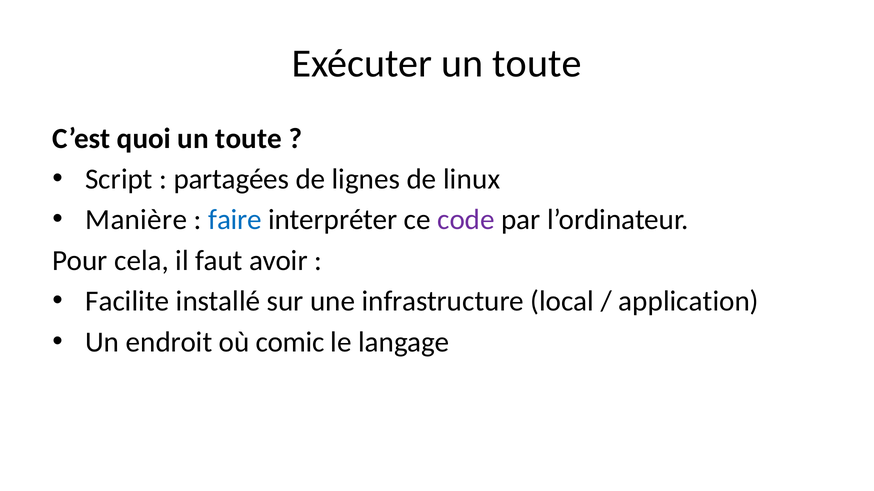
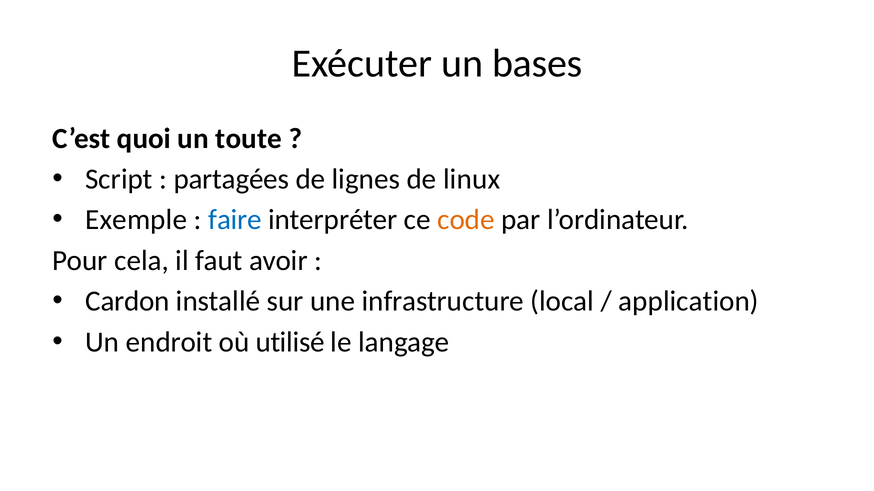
Exécuter un toute: toute -> bases (537, 63)
Manière: Manière -> Exemple (136, 220)
code colour: purple -> orange (466, 220)
Facilite: Facilite -> Cardon (127, 302)
comic: comic -> utilisé (290, 342)
